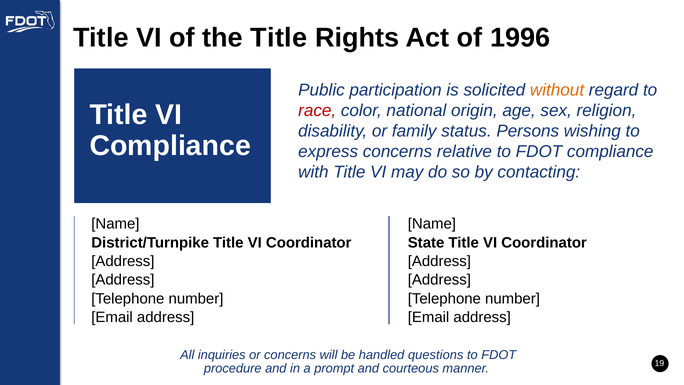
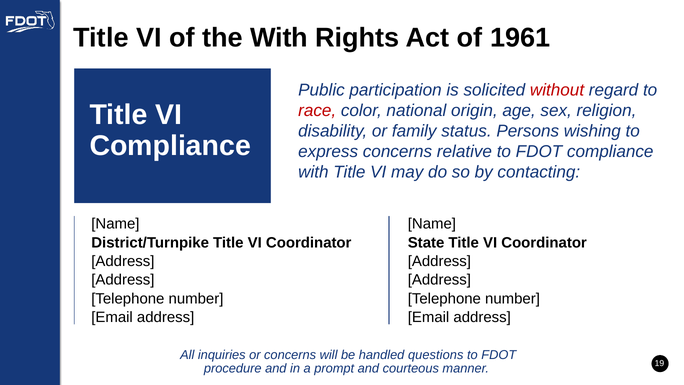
the Title: Title -> With (279, 38)
1996: 1996 -> 1961 (520, 38)
without colour: orange -> red (557, 90)
